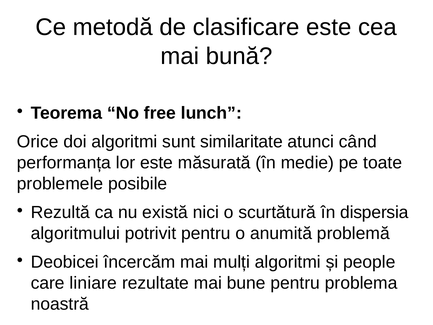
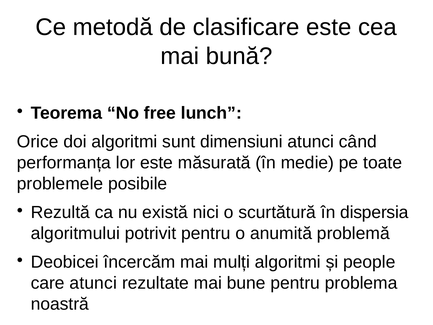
similaritate: similaritate -> dimensiuni (241, 142)
care liniare: liniare -> atunci (93, 283)
